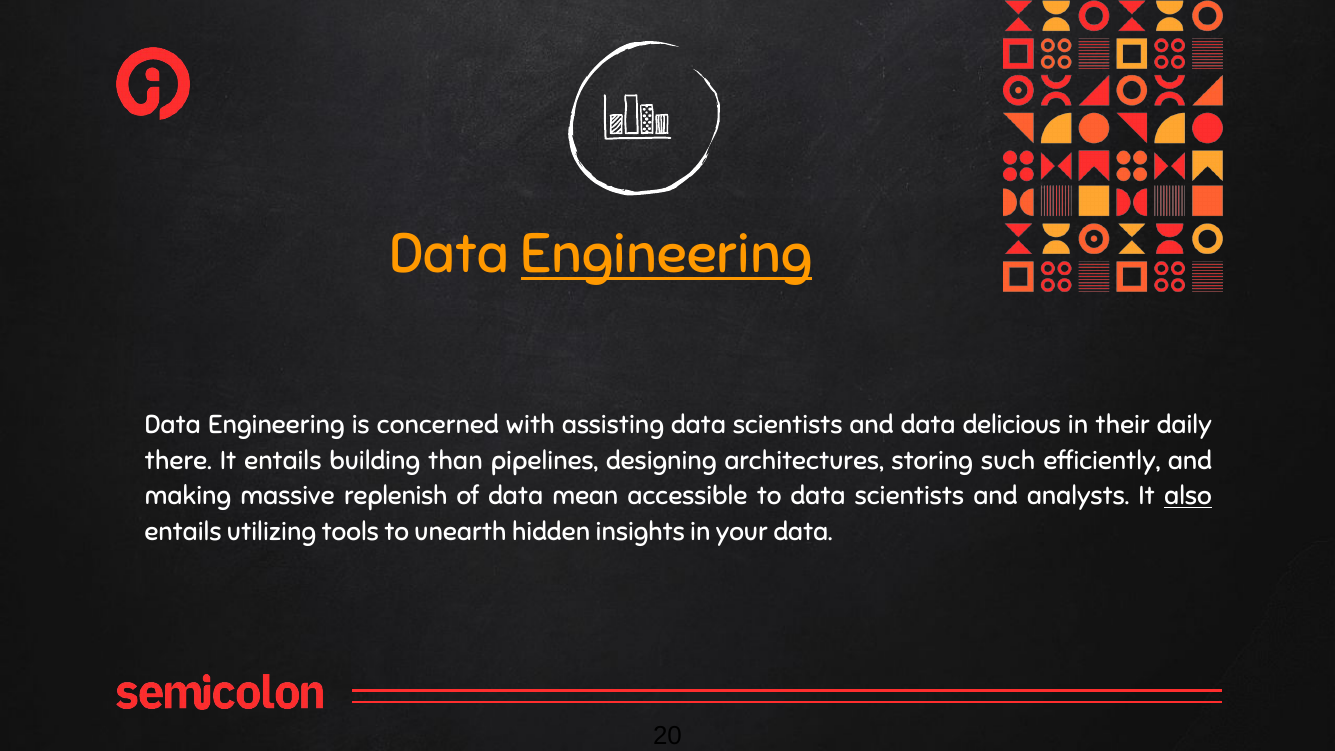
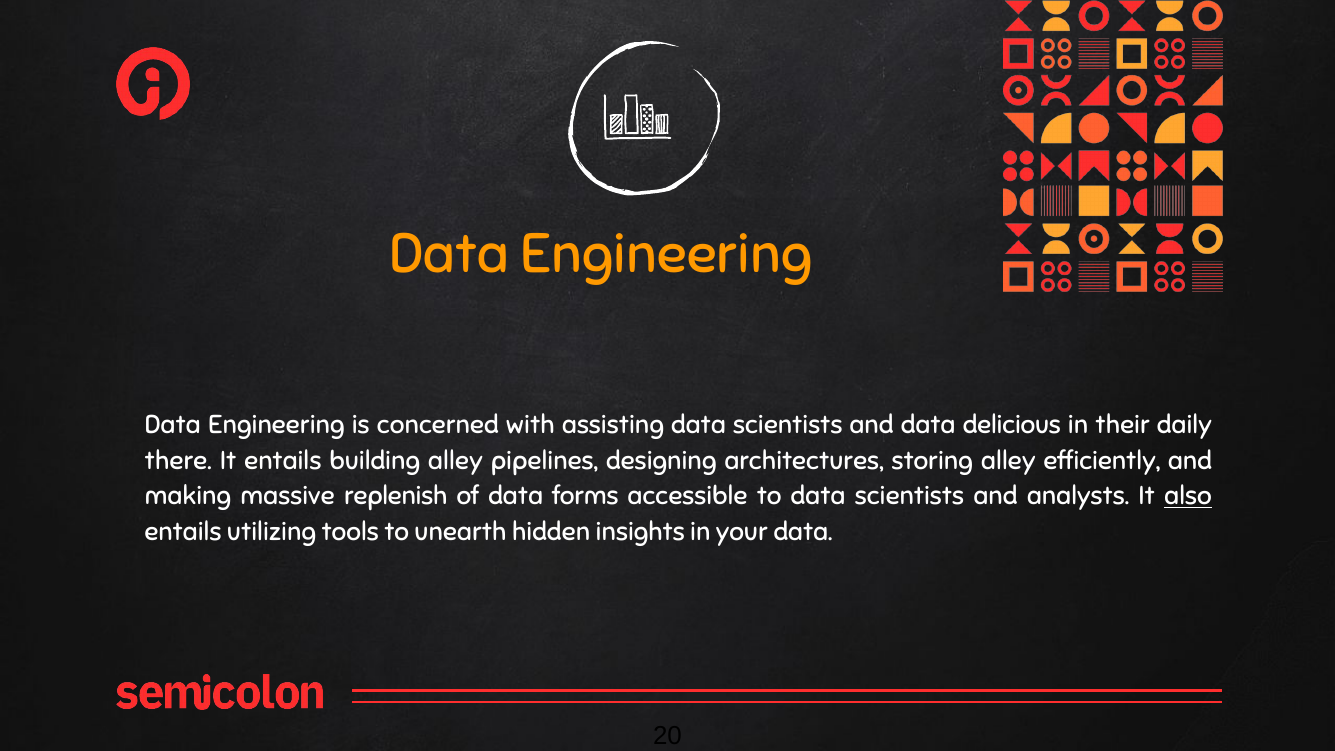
Engineering underline: present -> none (667, 254)
building than: than -> alley (455, 461)
storing such: such -> alley (1008, 461)
mean: mean -> forms (585, 496)
